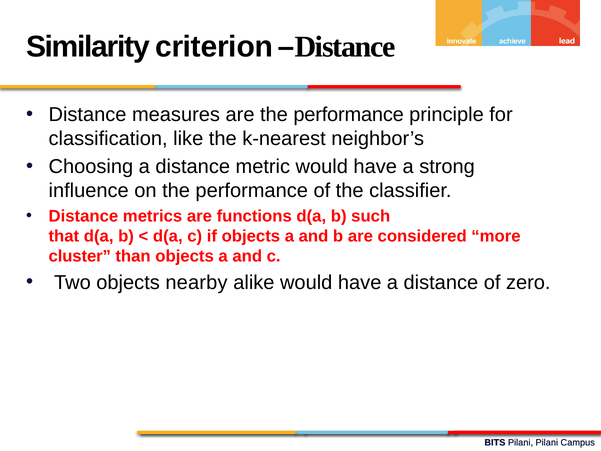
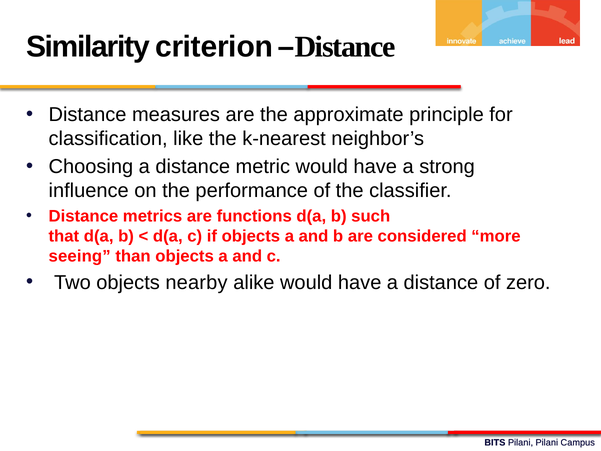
are the performance: performance -> approximate (349, 115)
cluster: cluster -> seeing (80, 256)
